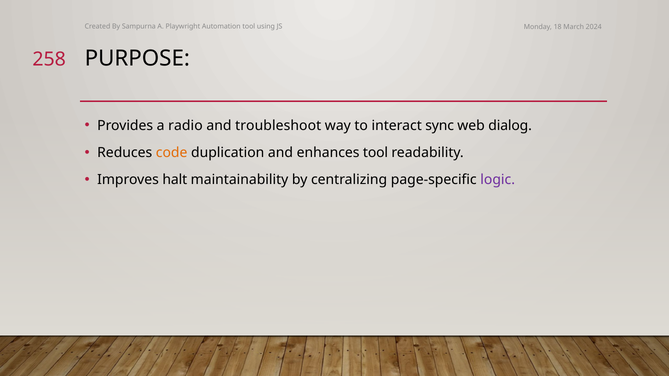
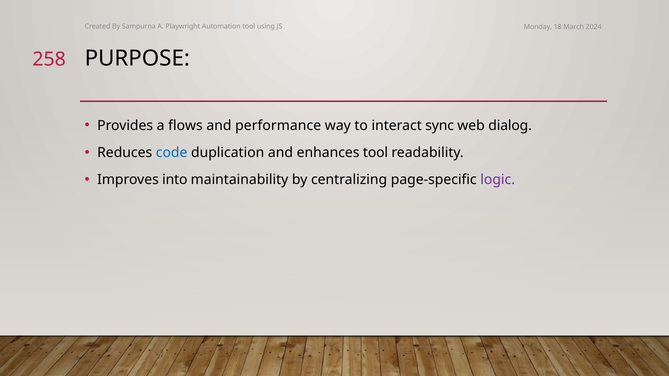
radio: radio -> flows (185, 126)
troubleshoot: troubleshoot -> performance (278, 126)
code colour: orange -> blue (172, 153)
halt: halt -> into (175, 180)
